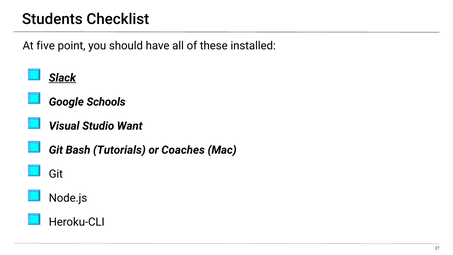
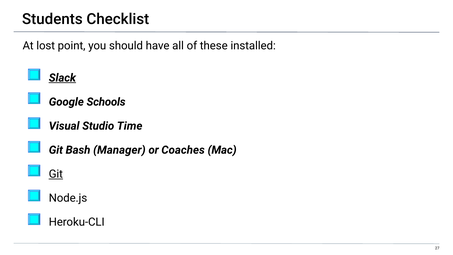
five: five -> lost (46, 46)
Want: Want -> Time (130, 126)
Tutorials: Tutorials -> Manager (119, 150)
Git underline: none -> present (56, 174)
